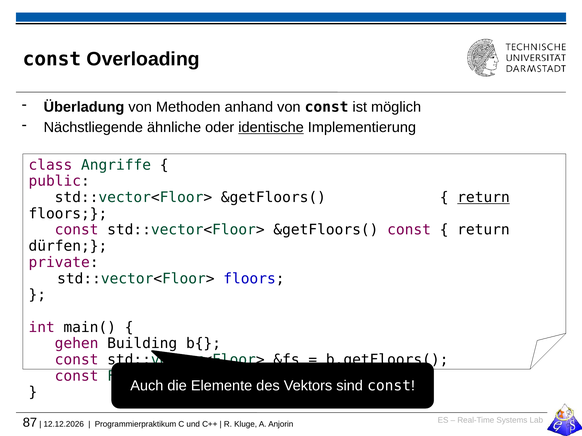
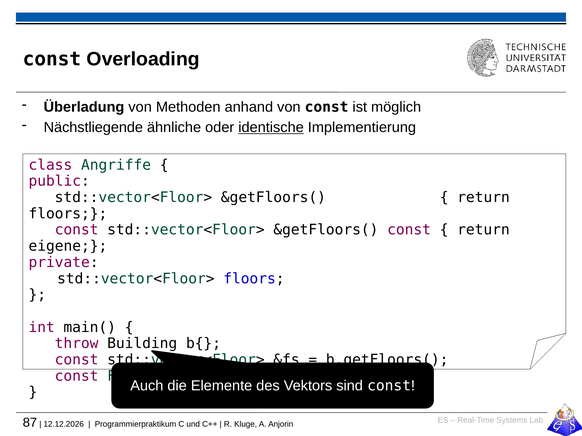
return underline: present -> none (484, 198)
dürfen: dürfen -> eigene (68, 246)
gehen: gehen -> throw (77, 344)
